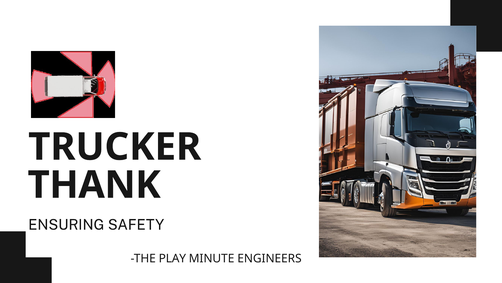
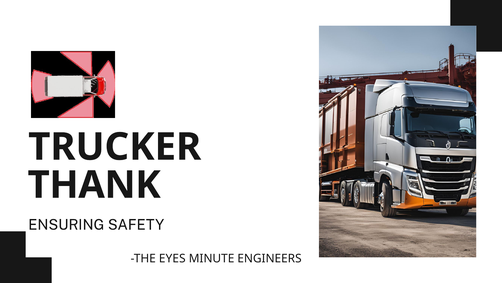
PLAY: PLAY -> EYES (172, 258)
